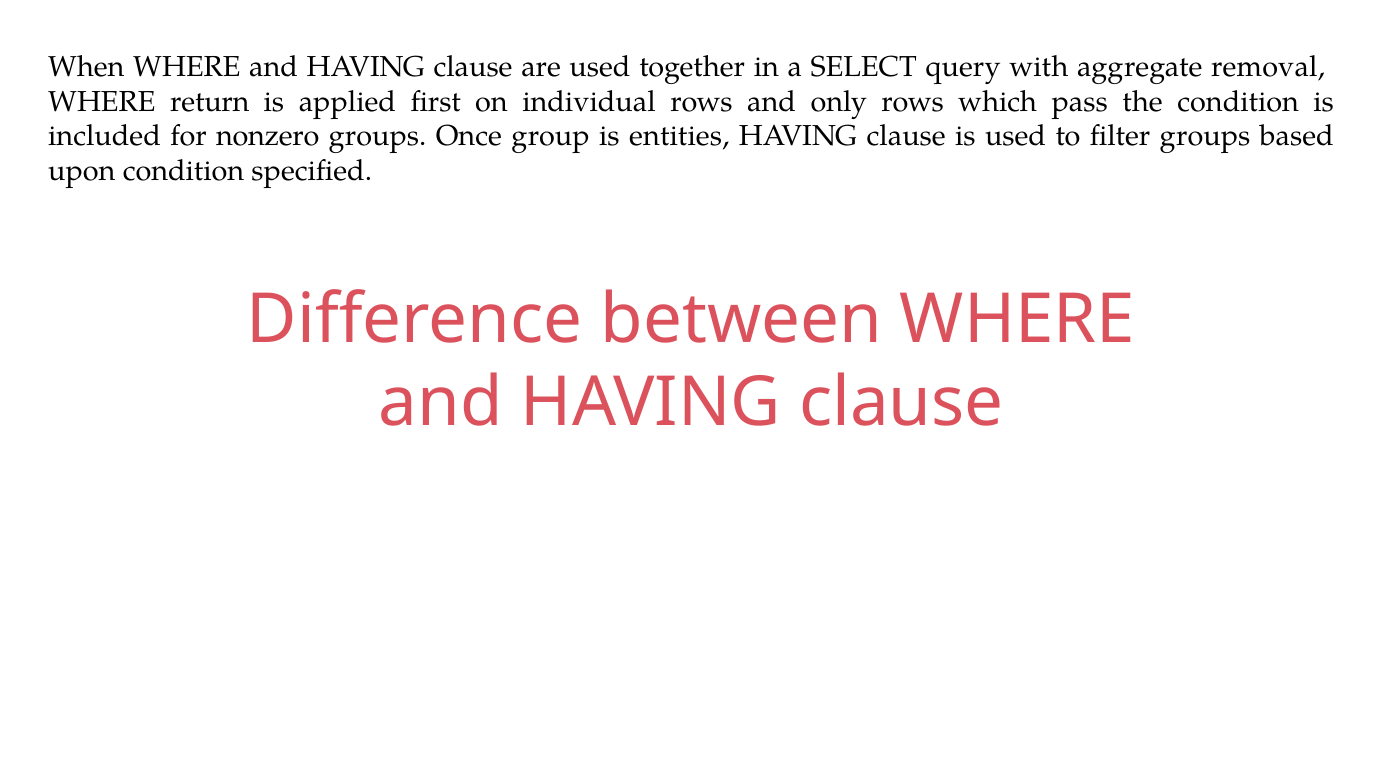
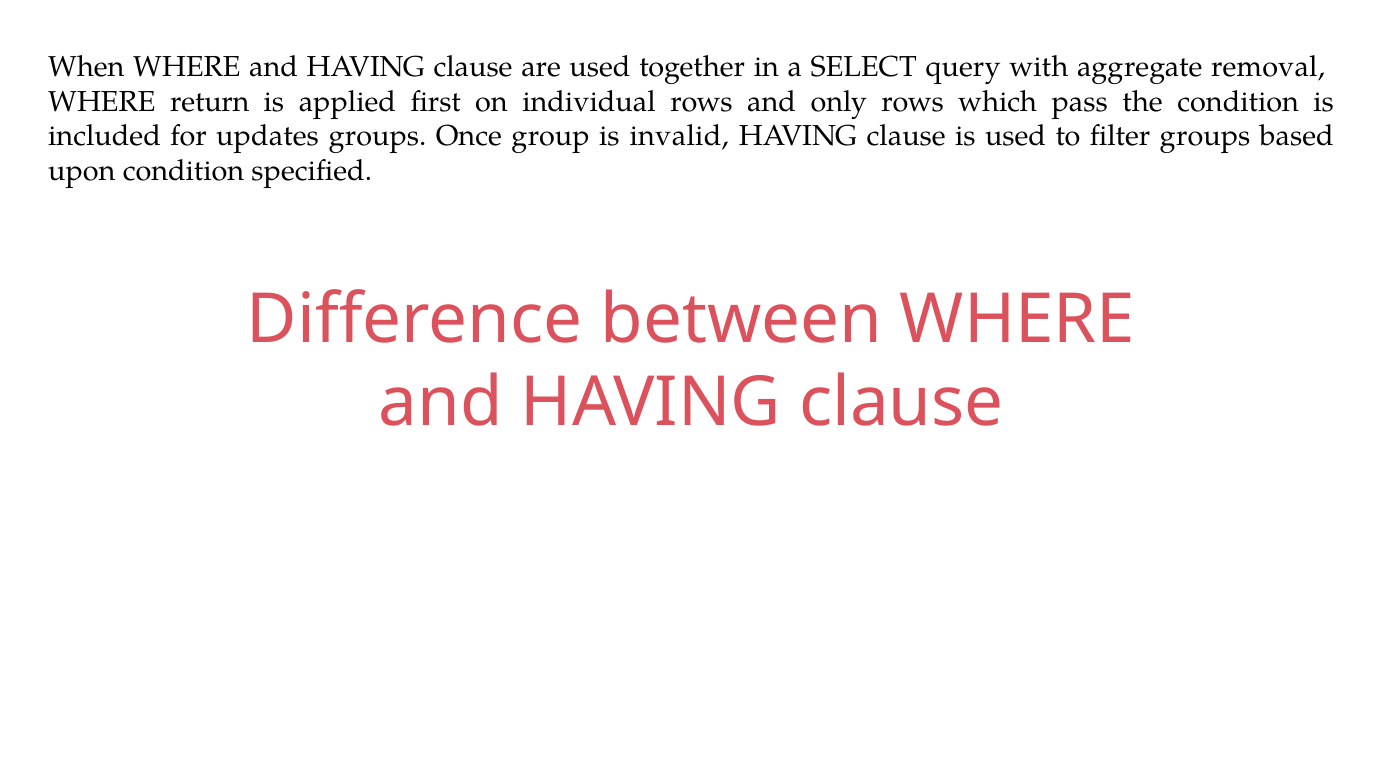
nonzero: nonzero -> updates (268, 136)
entities: entities -> invalid (679, 136)
